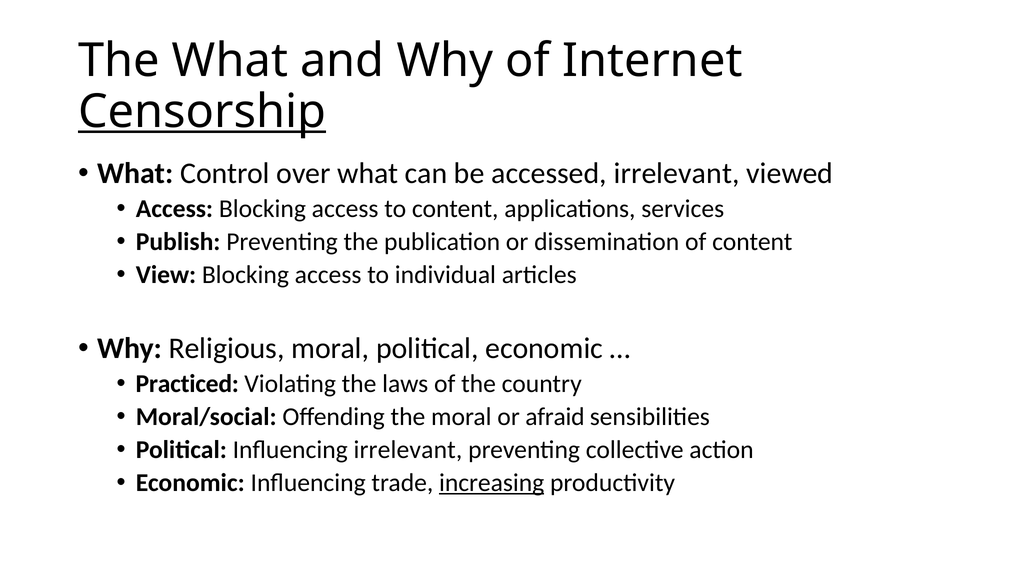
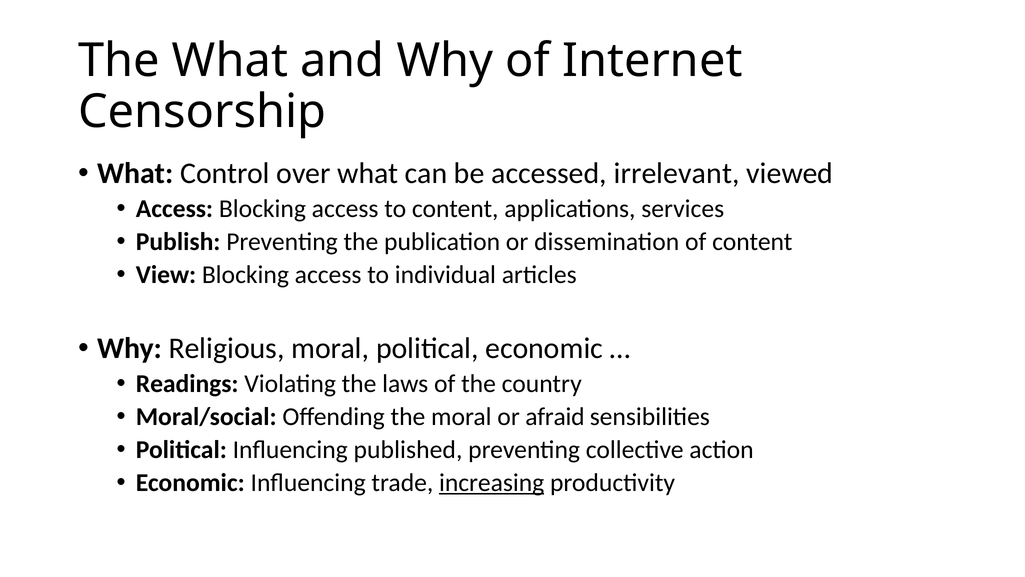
Censorship underline: present -> none (202, 111)
Practiced: Practiced -> Readings (187, 384)
Influencing irrelevant: irrelevant -> published (408, 450)
